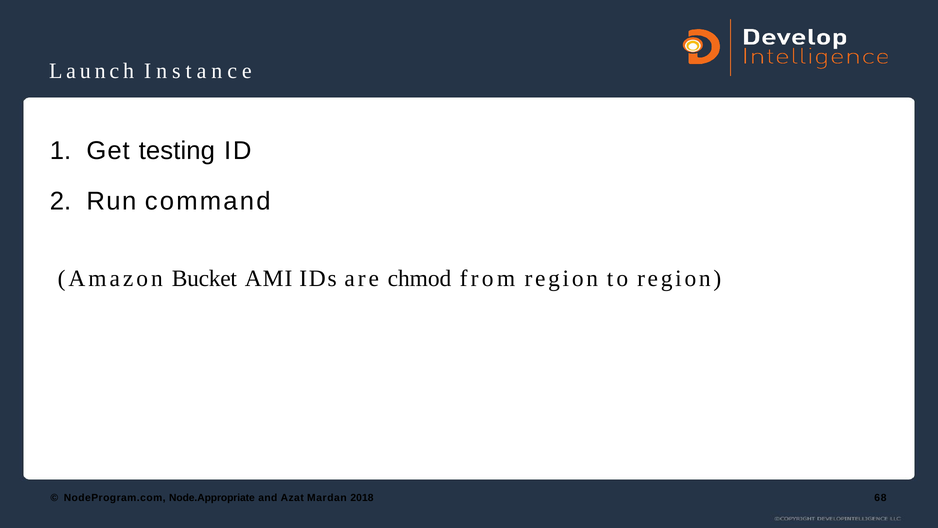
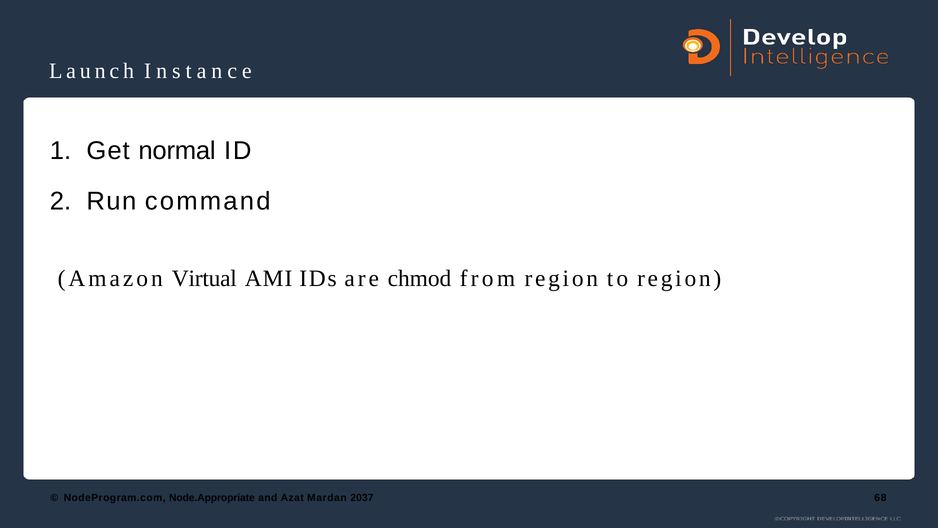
testing: testing -> normal (177, 151)
Bucket: Bucket -> Virtual (204, 278)
2018: 2018 -> 2037 (362, 498)
